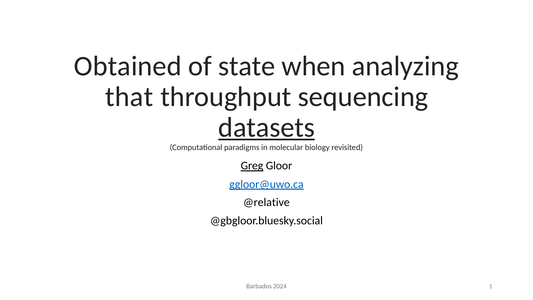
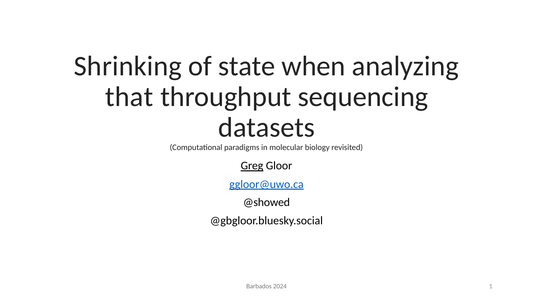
Obtained: Obtained -> Shrinking (128, 66)
datasets underline: present -> none (267, 127)
@relative: @relative -> @showed (267, 202)
